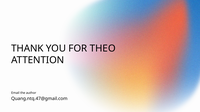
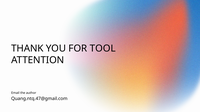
THEO: THEO -> TOOL (103, 49)
